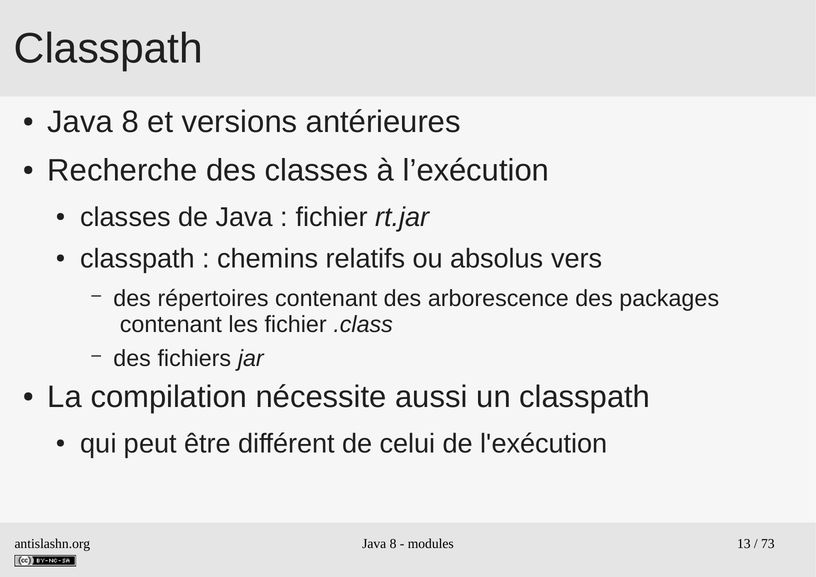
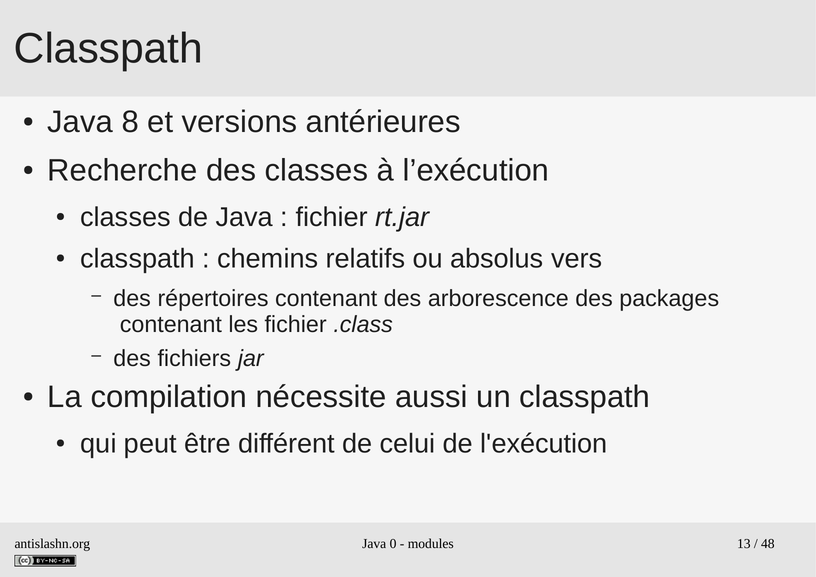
antislashn.org Java 8: 8 -> 0 (393, 543)
73: 73 -> 48 (768, 543)
